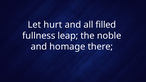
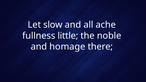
hurt: hurt -> slow (53, 25)
filled: filled -> ache (106, 25)
leap: leap -> little (68, 36)
